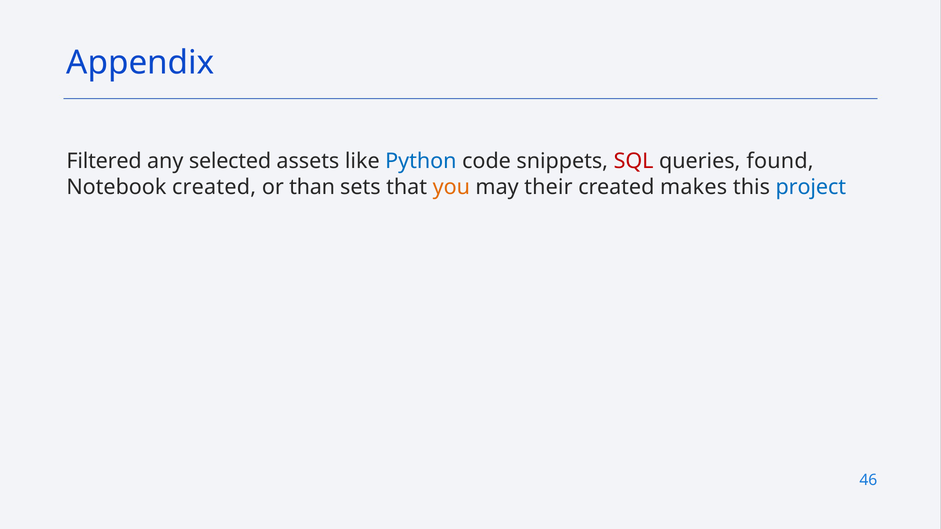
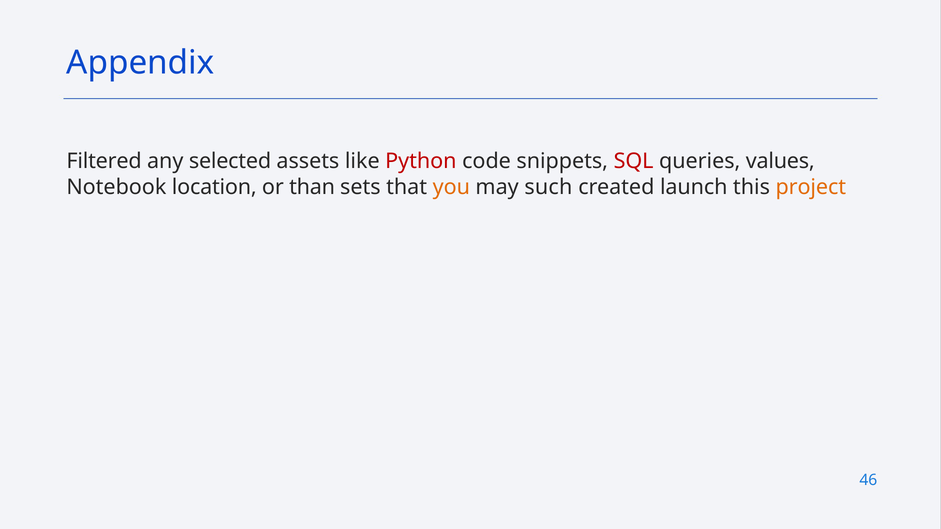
Python colour: blue -> red (421, 161)
found: found -> values (780, 161)
Notebook created: created -> location (214, 187)
their: their -> such (548, 187)
makes: makes -> launch (694, 187)
project colour: blue -> orange (811, 187)
